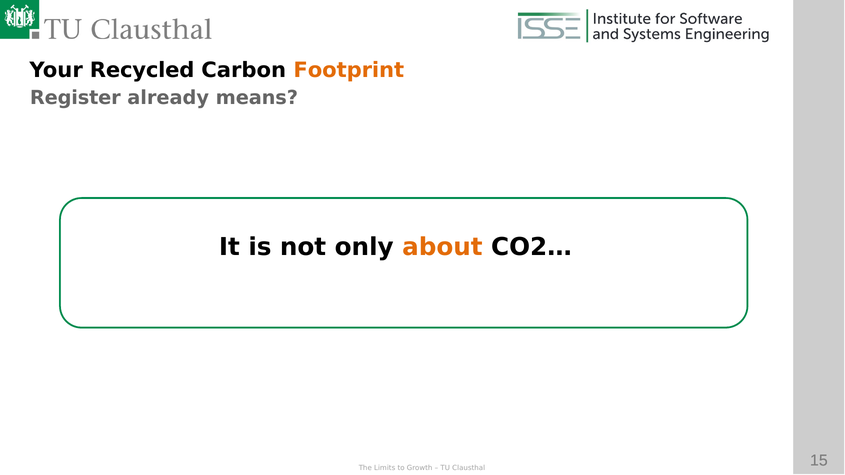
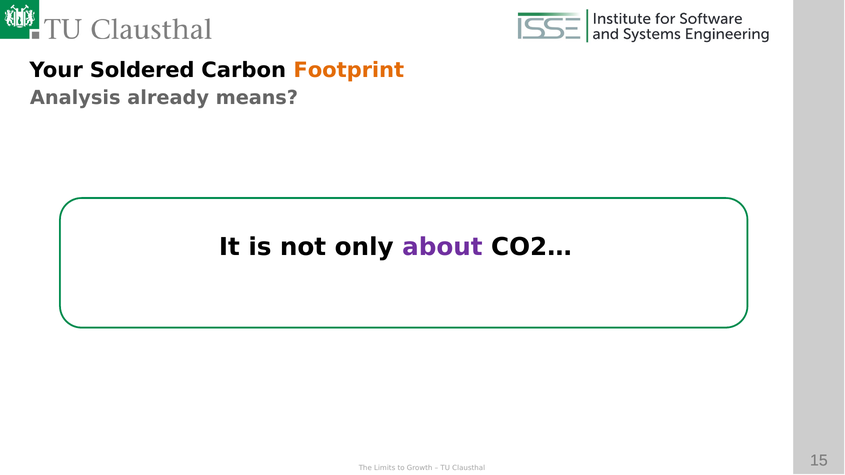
Recycled: Recycled -> Soldered (142, 70)
Register: Register -> Analysis (75, 98)
about colour: orange -> purple (442, 248)
